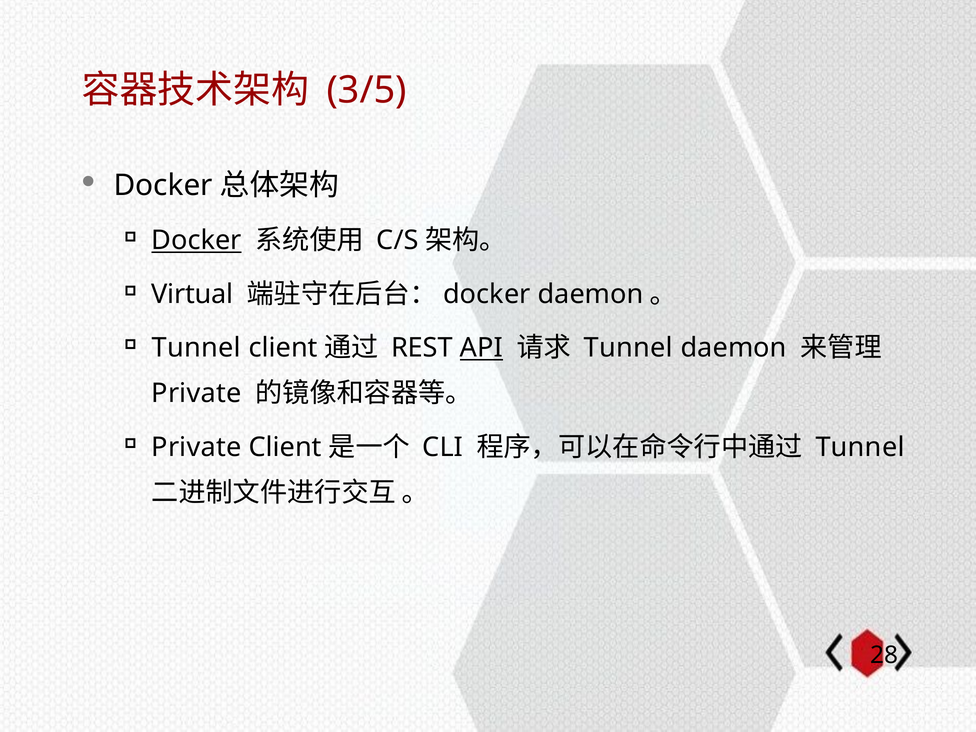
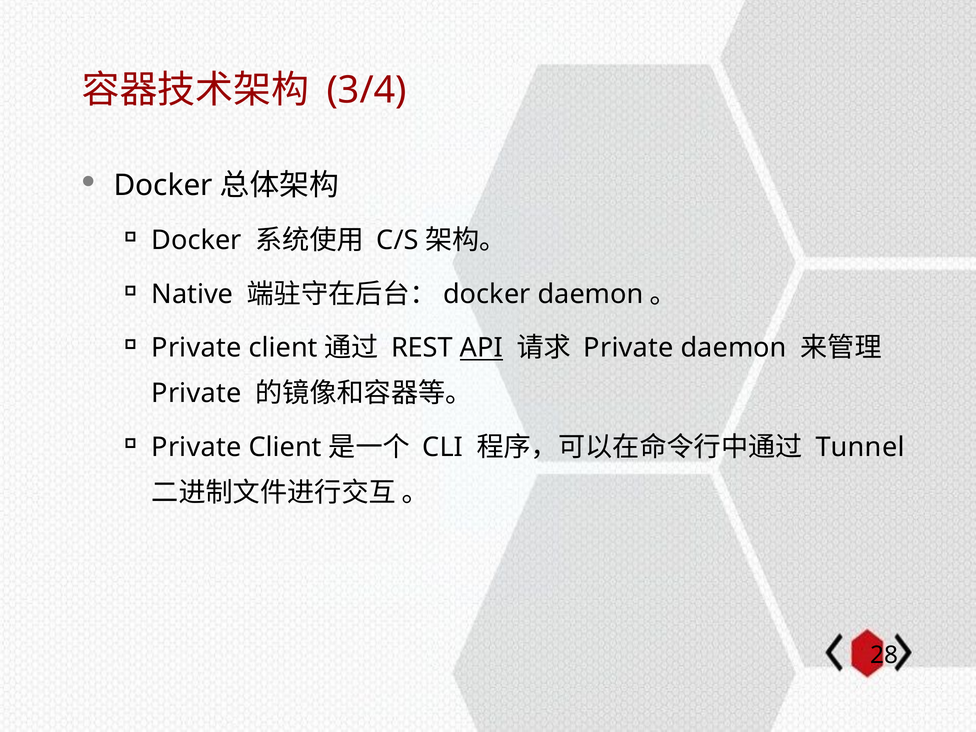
3/5: 3/5 -> 3/4 (367, 90)
Docker underline: present -> none (197, 241)
Virtual: Virtual -> Native (192, 294)
Tunnel: Tunnel -> Private (196, 348)
Tunnel: Tunnel -> Private (628, 348)
